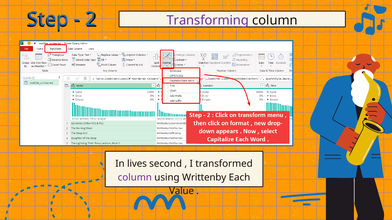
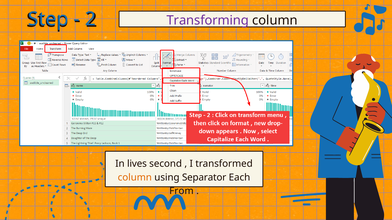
column colour: purple -> orange (135, 178)
Writtenby: Writtenby -> Separator (204, 178)
Value: Value -> From (181, 191)
